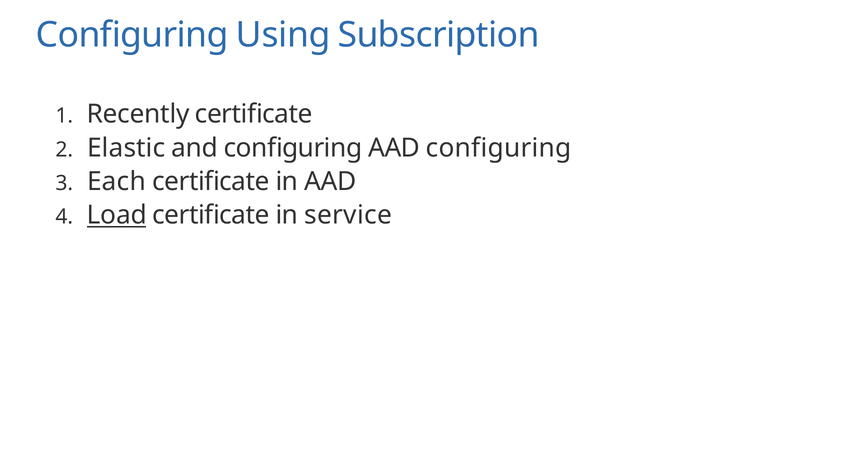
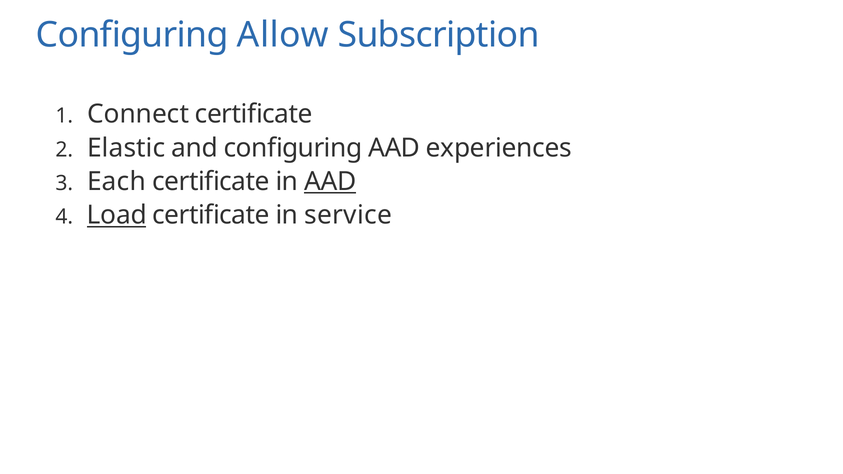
Using: Using -> Allow (283, 35)
Recently: Recently -> Connect (138, 114)
AAD configuring: configuring -> experiences (499, 148)
AAD underline: none -> present (330, 182)
